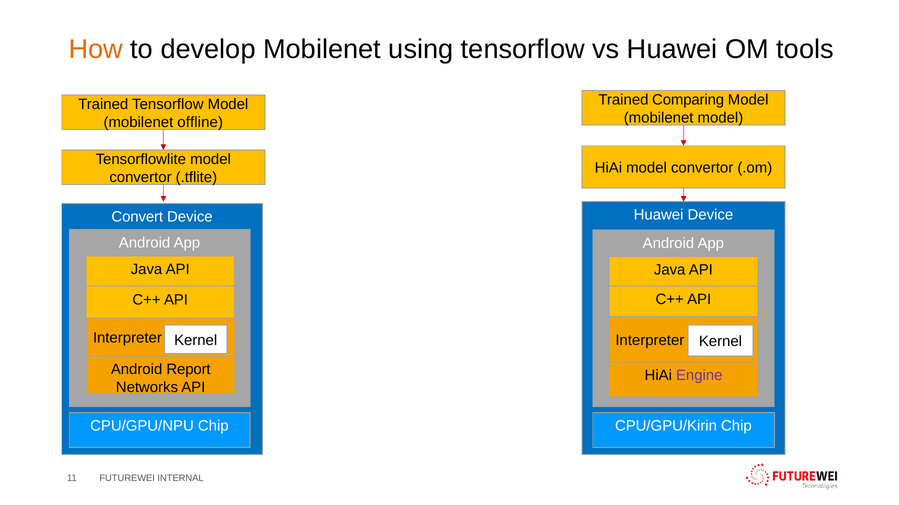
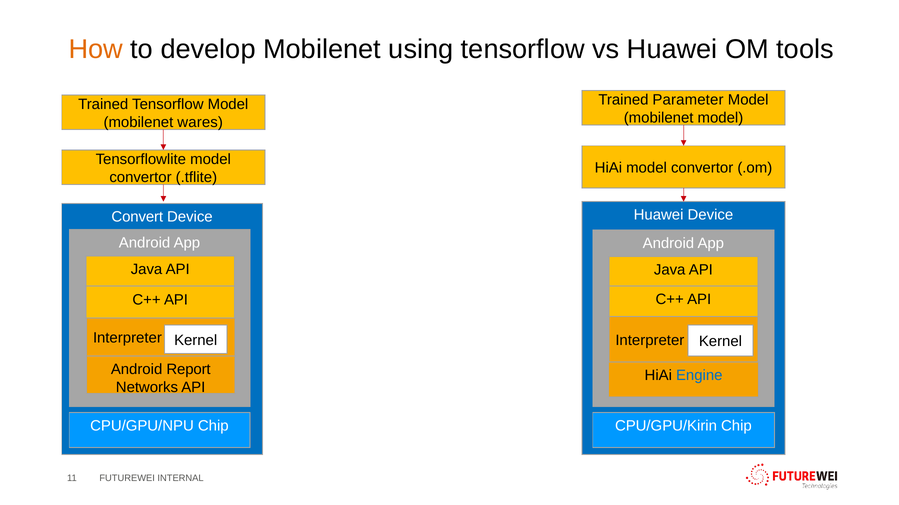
Comparing: Comparing -> Parameter (688, 100)
offline: offline -> wares (200, 122)
Engine colour: purple -> blue (699, 376)
